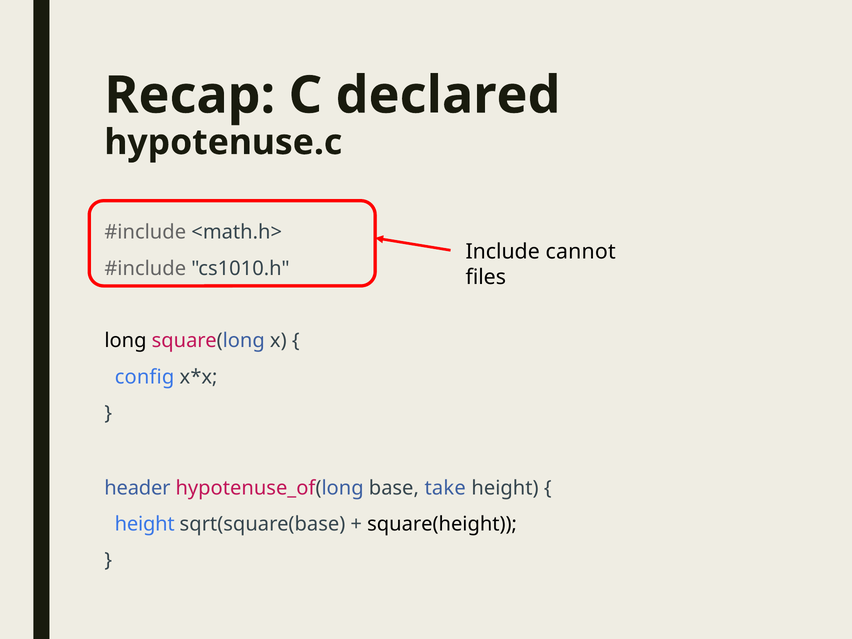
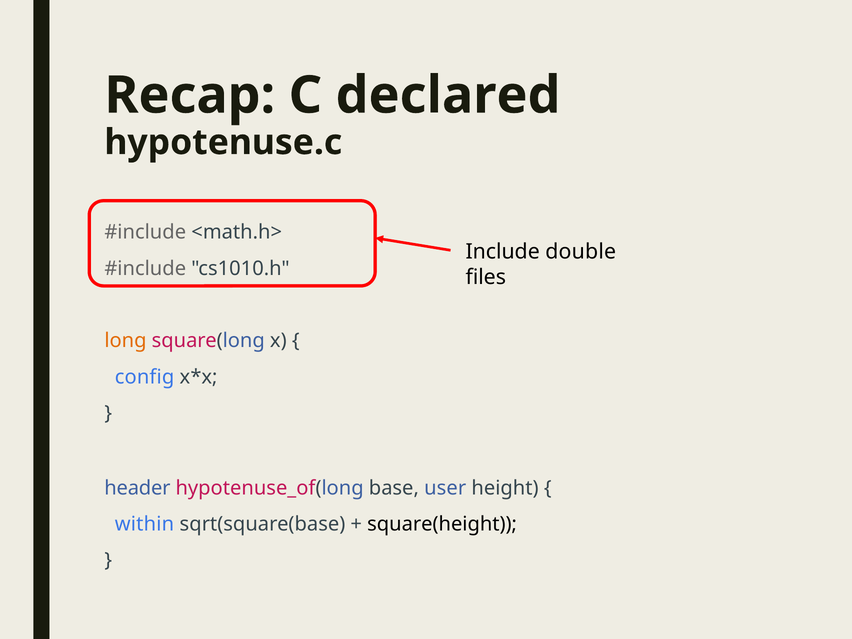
cannot: cannot -> double (581, 251)
long colour: black -> orange (125, 341)
take: take -> user (445, 488)
height: height -> within (145, 524)
